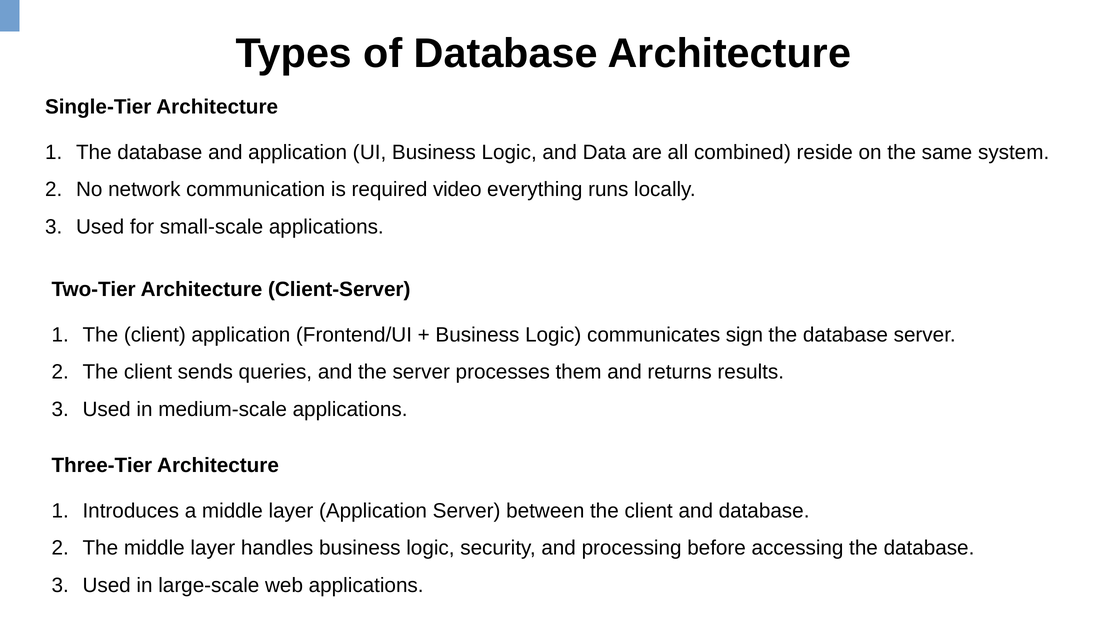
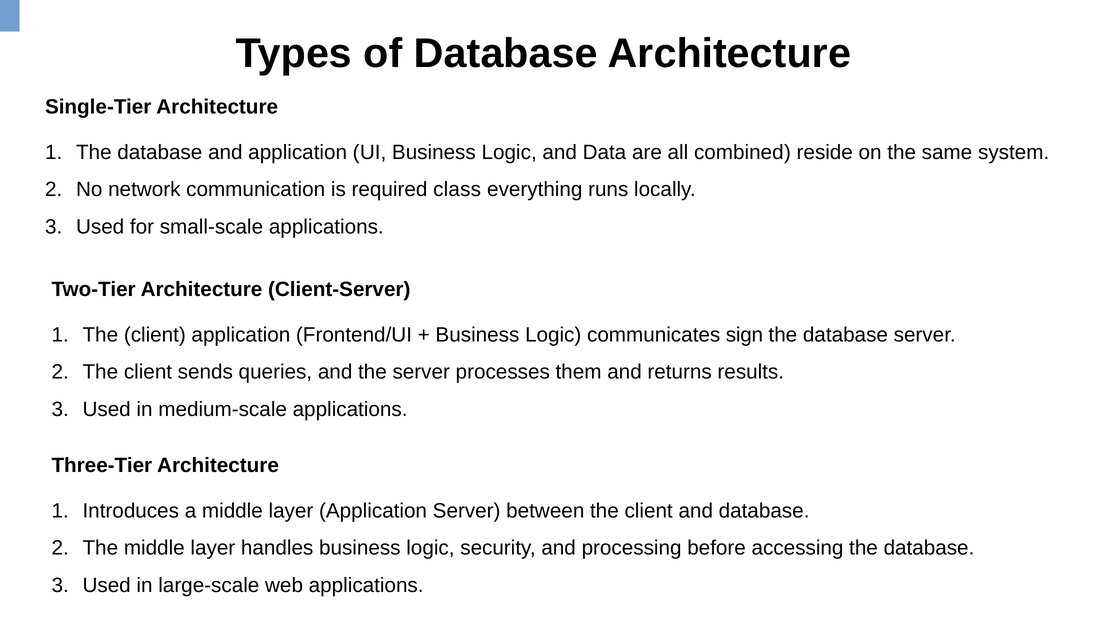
video: video -> class (457, 189)
